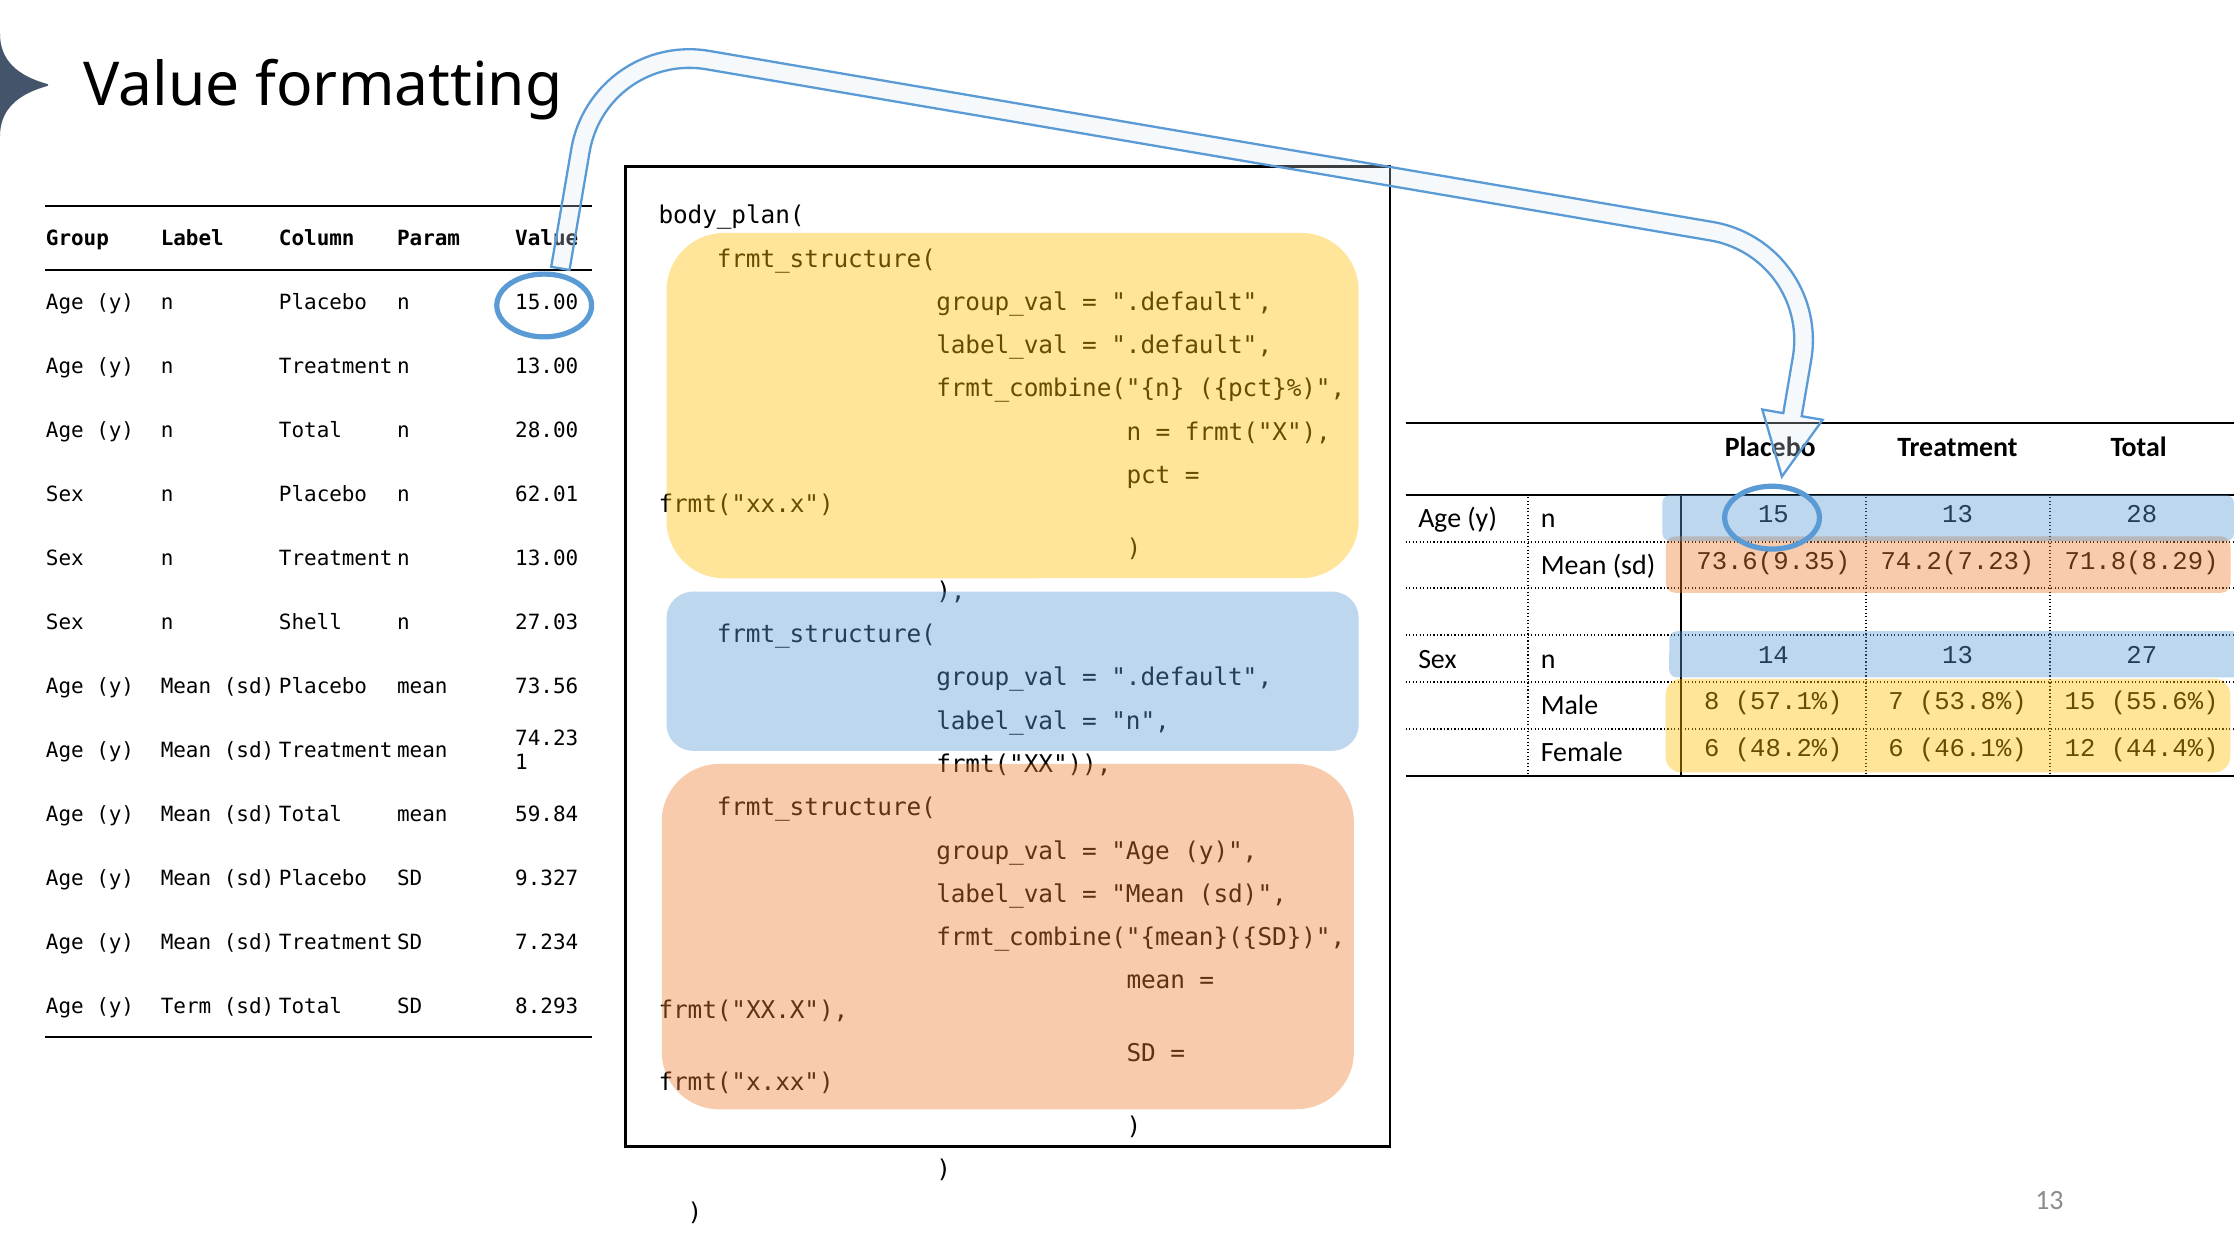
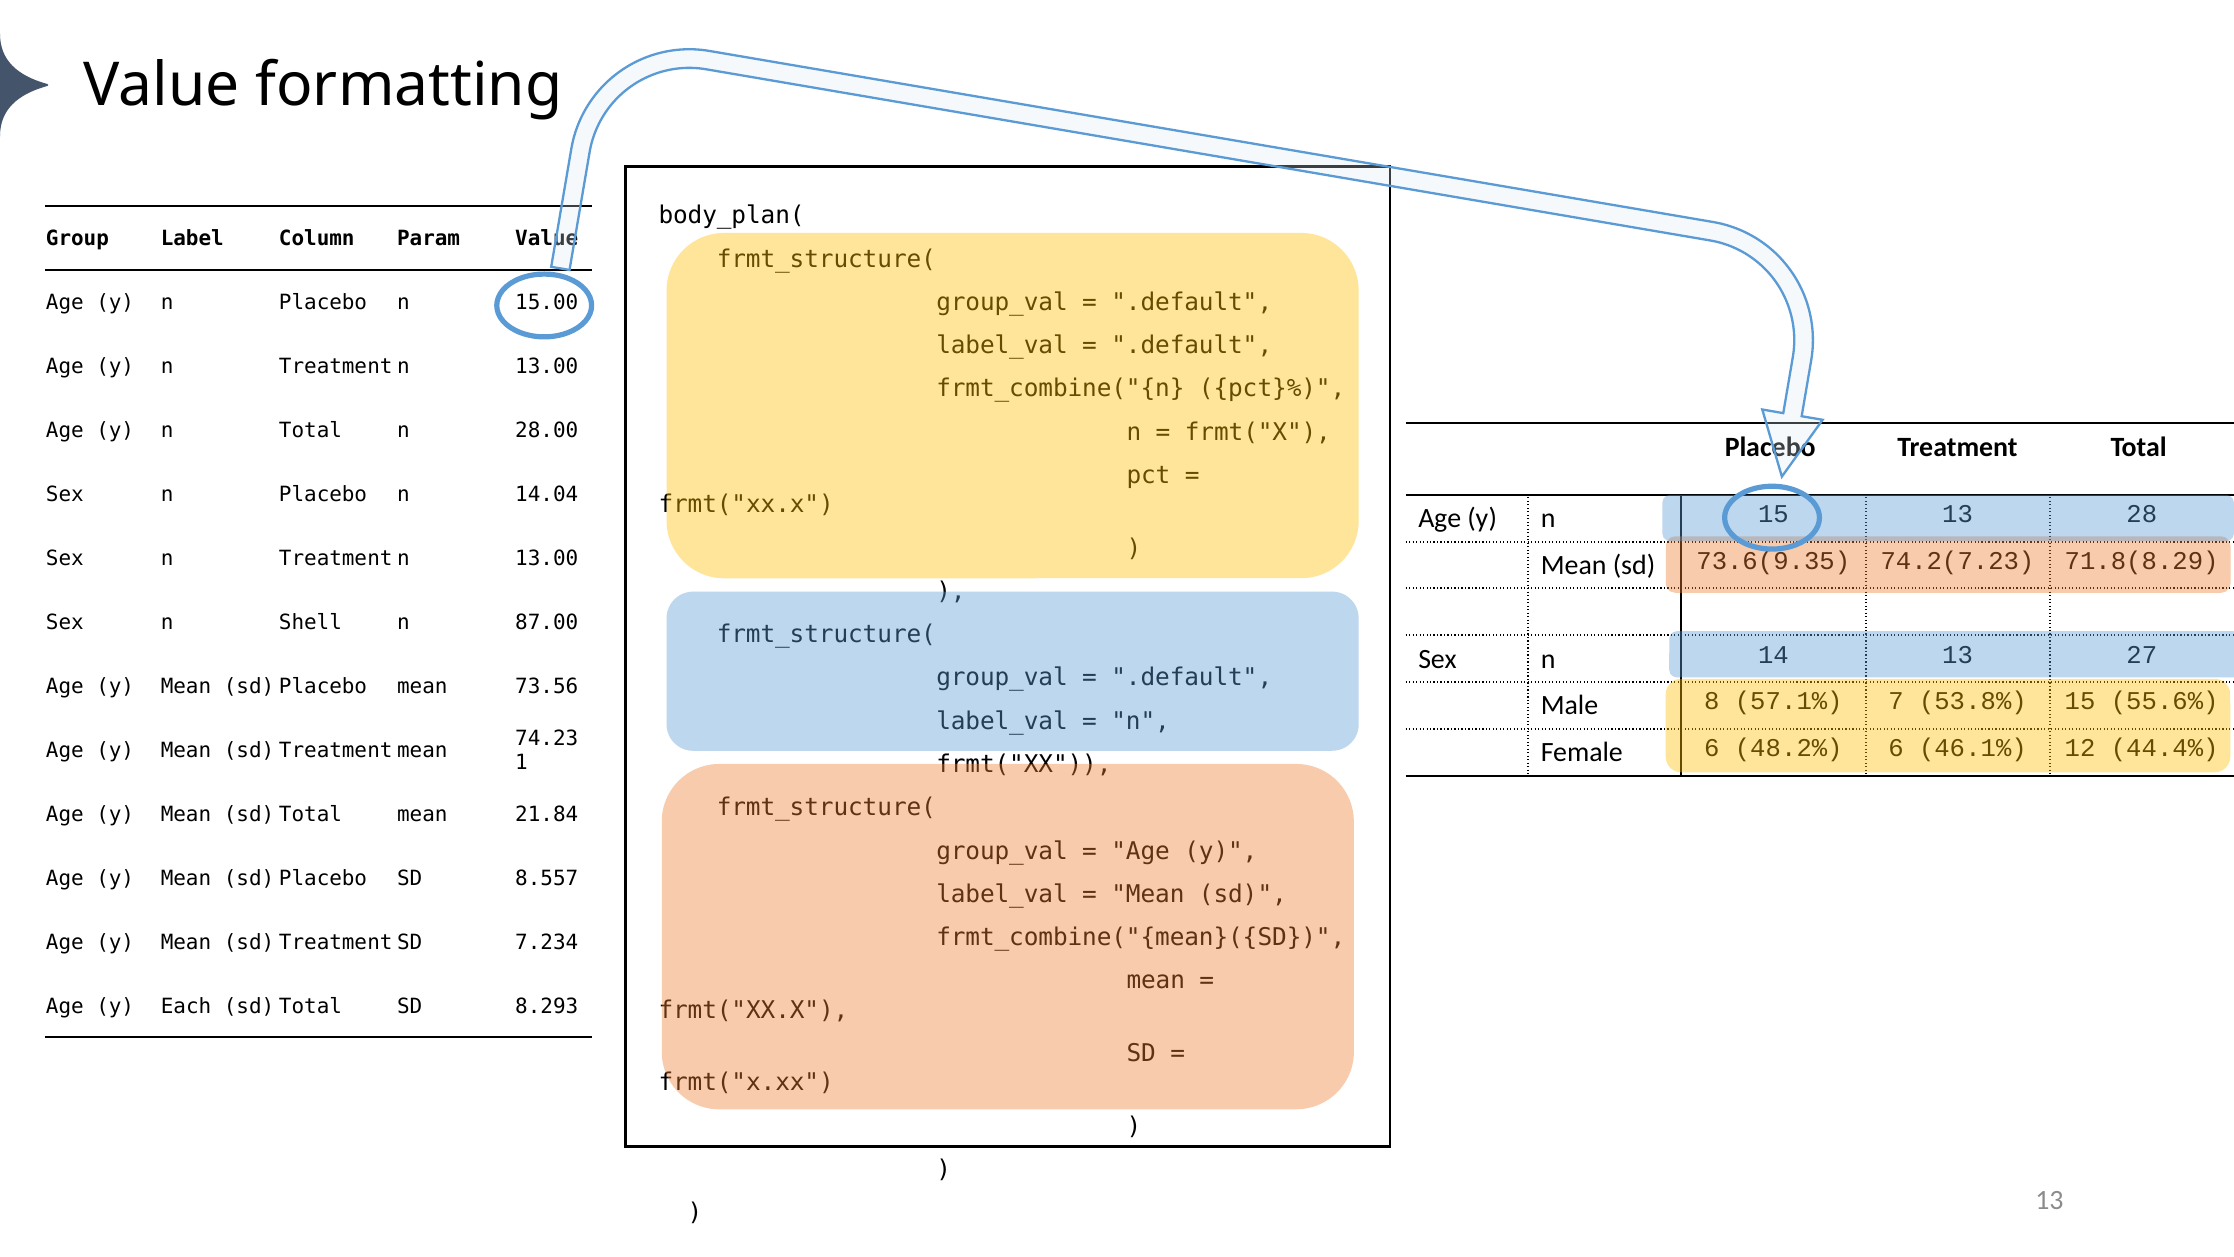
62.01: 62.01 -> 14.04 (547, 495)
27.03: 27.03 -> 87.00 (547, 623)
59.84: 59.84 -> 21.84 (547, 814)
9.327: 9.327 -> 8.557 (547, 878)
Term: Term -> Each (186, 1006)
